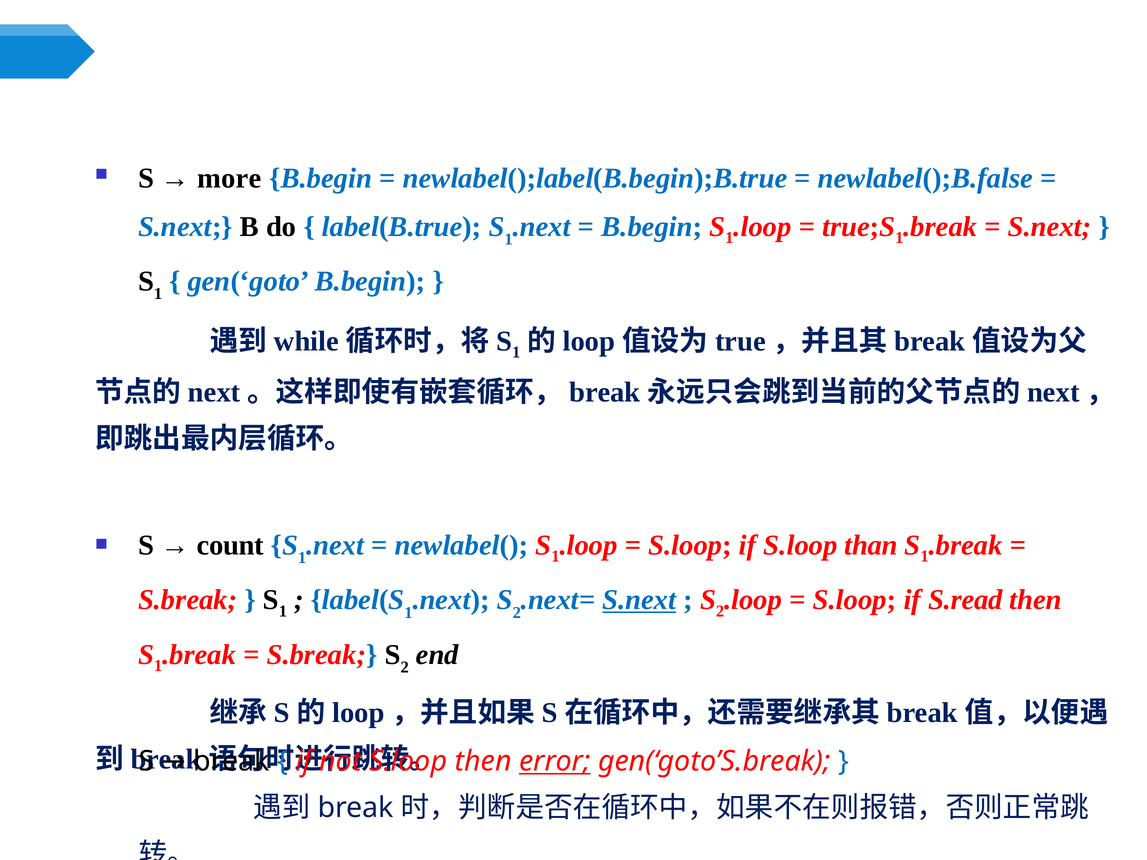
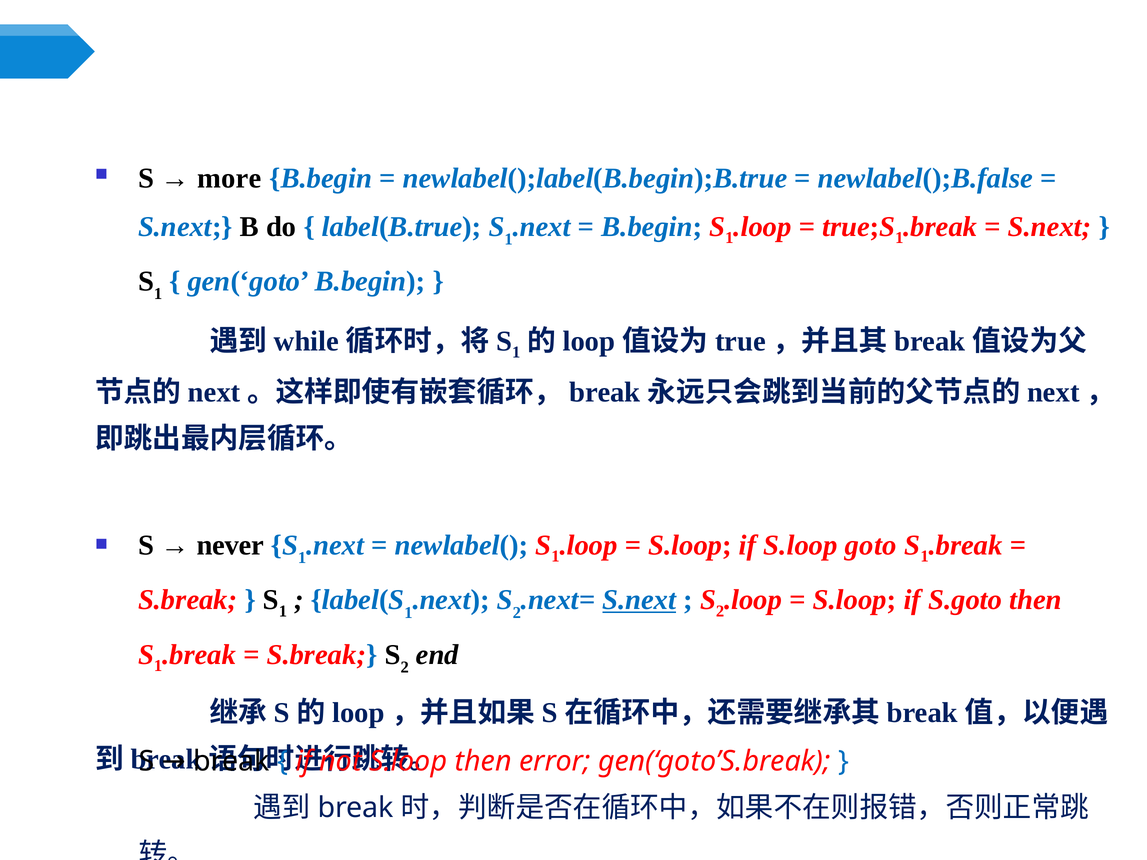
count: count -> never (230, 545)
than: than -> goto (871, 545)
S.read: S.read -> S.goto (965, 600)
error underline: present -> none (555, 762)
